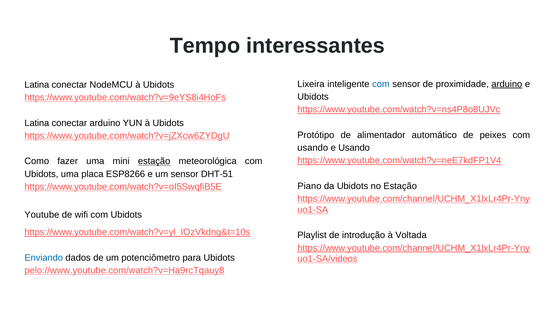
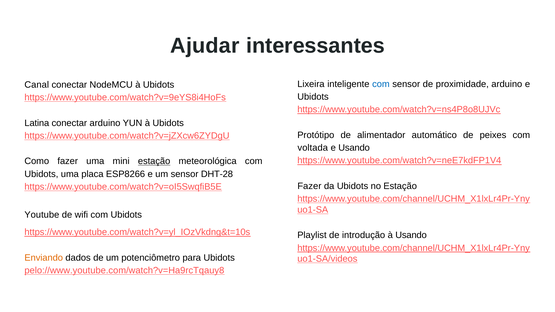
Tempo: Tempo -> Ajudar (205, 46)
arduino underline: present -> none (507, 84)
Latina: Latina -> Canal (37, 85)
usando: usando -> voltada (313, 148)
DHT-51: DHT-51 -> DHT-28 (217, 174)
Piano: Piano -> Fazer (309, 186)
à Voltada: Voltada -> Usando (411, 235)
Enviando colour: blue -> orange (44, 258)
